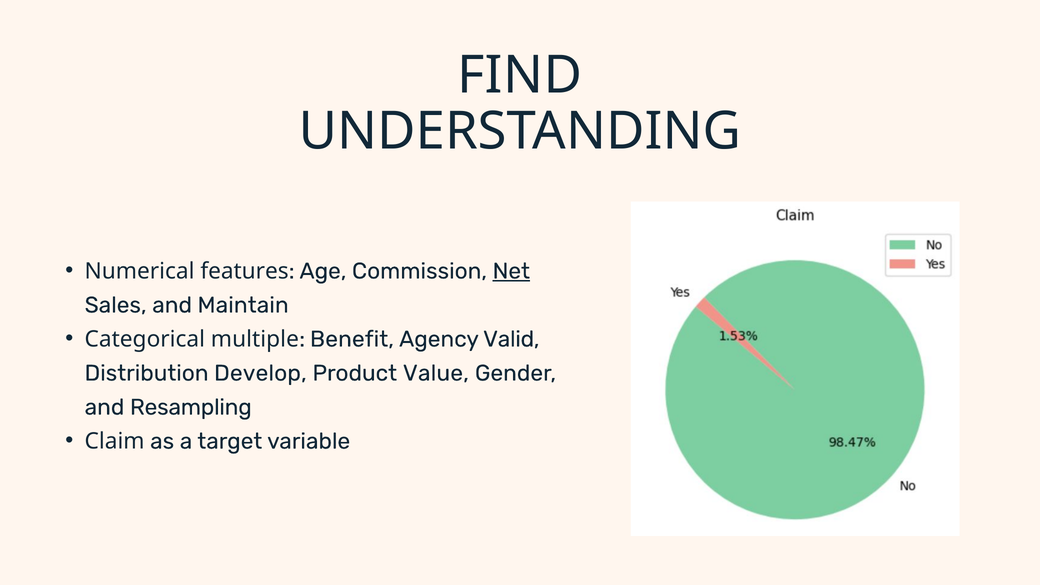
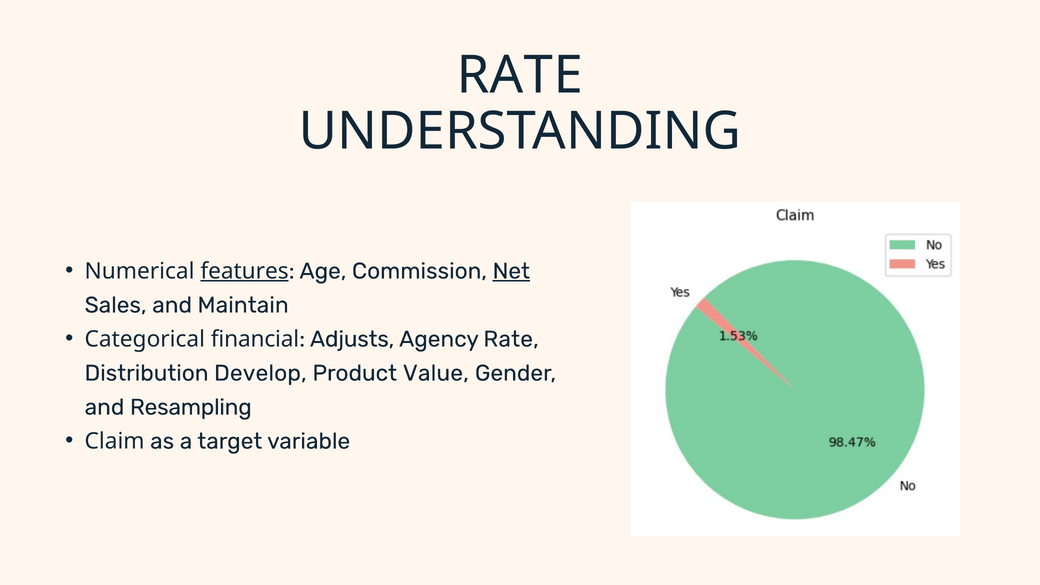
FIND: FIND -> RATE (520, 76)
features underline: none -> present (245, 271)
multiple: multiple -> financial (255, 339)
Benefit: Benefit -> Adjusts (352, 339)
Agency Valid: Valid -> Rate (511, 339)
